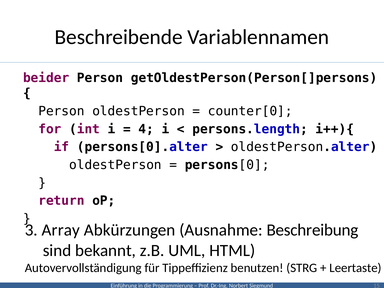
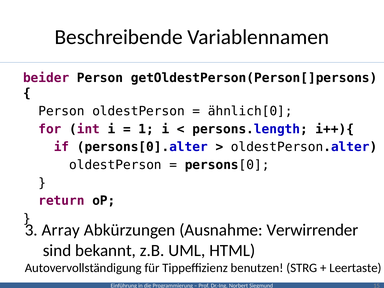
counter[0: counter[0 -> ähnlich[0 (250, 111)
4: 4 -> 1 (146, 129)
Beschreibung: Beschreibung -> Verwirrender (312, 230)
